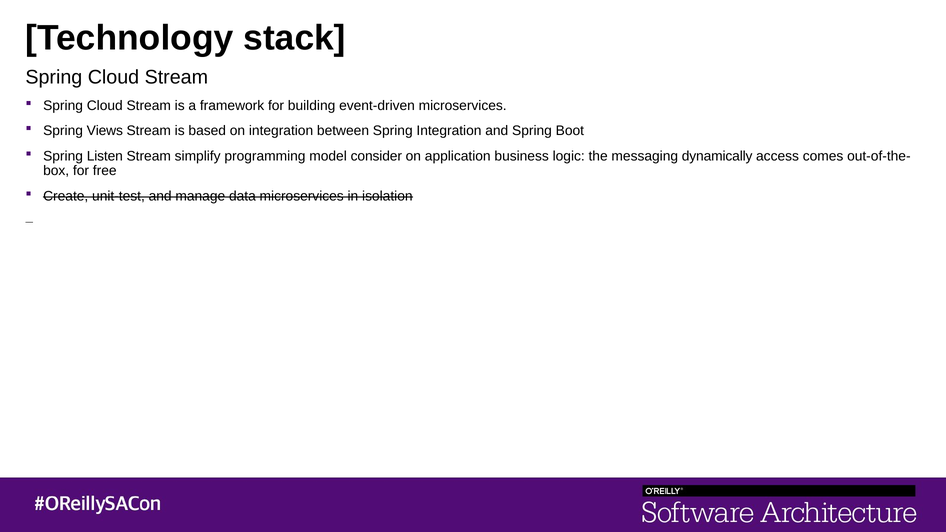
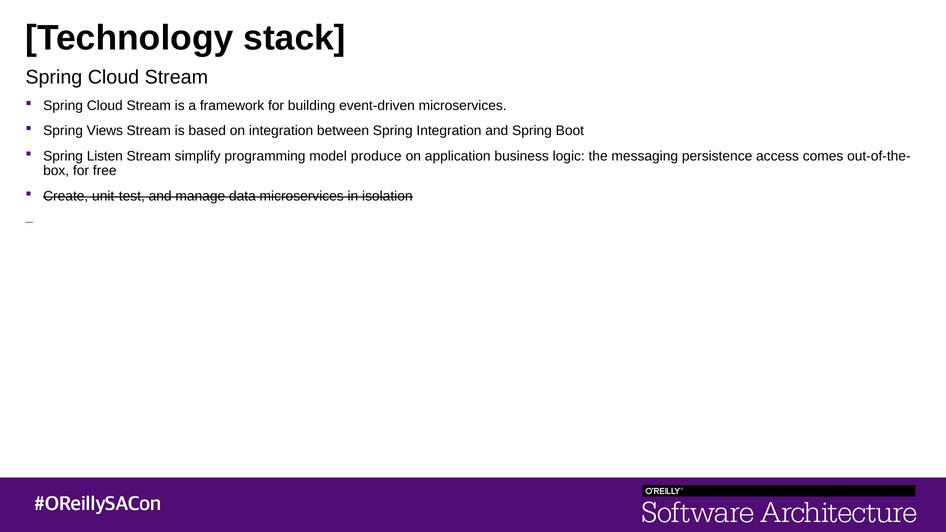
consider: consider -> produce (376, 156)
dynamically: dynamically -> persistence (717, 156)
